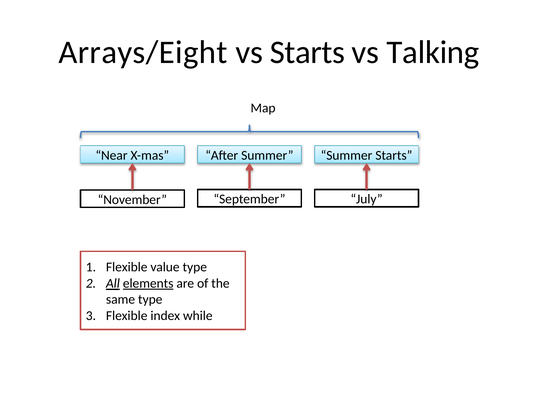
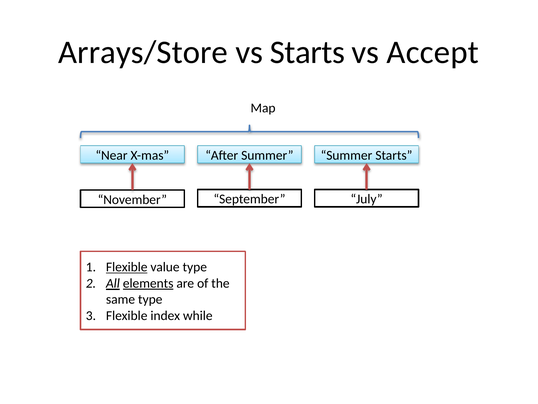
Arrays/Eight: Arrays/Eight -> Arrays/Store (143, 52)
Talking: Talking -> Accept (433, 52)
Flexible underline: none -> present (127, 267)
